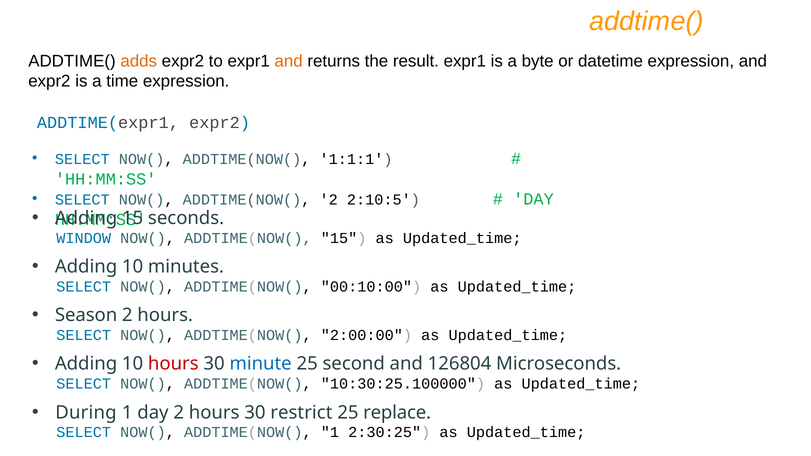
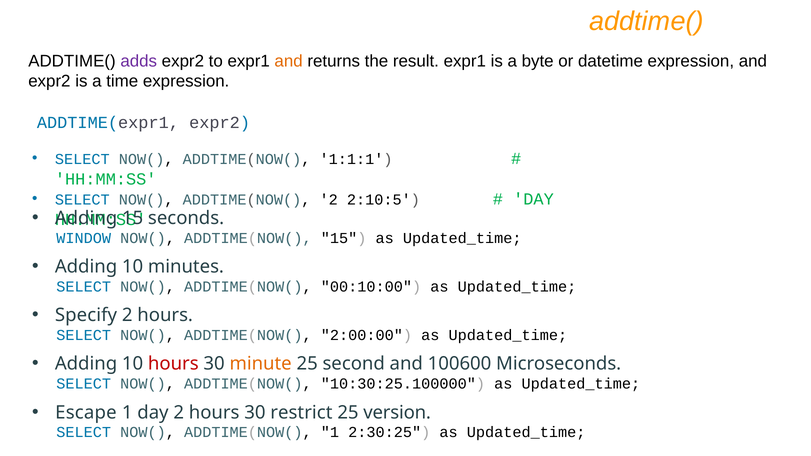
adds colour: orange -> purple (139, 61)
Season: Season -> Specify (86, 315)
minute colour: blue -> orange (261, 364)
126804: 126804 -> 100600 (460, 364)
During: During -> Escape (86, 413)
replace: replace -> version (397, 413)
